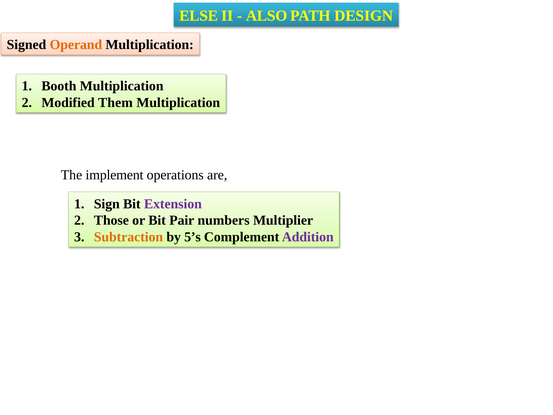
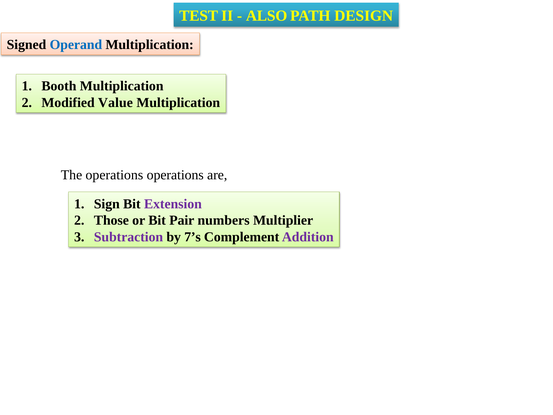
ELSE: ELSE -> TEST (199, 16)
Operand colour: orange -> blue (76, 45)
Them: Them -> Value (115, 102)
The implement: implement -> operations (114, 175)
Subtraction colour: orange -> purple (128, 237)
5’s: 5’s -> 7’s (193, 237)
